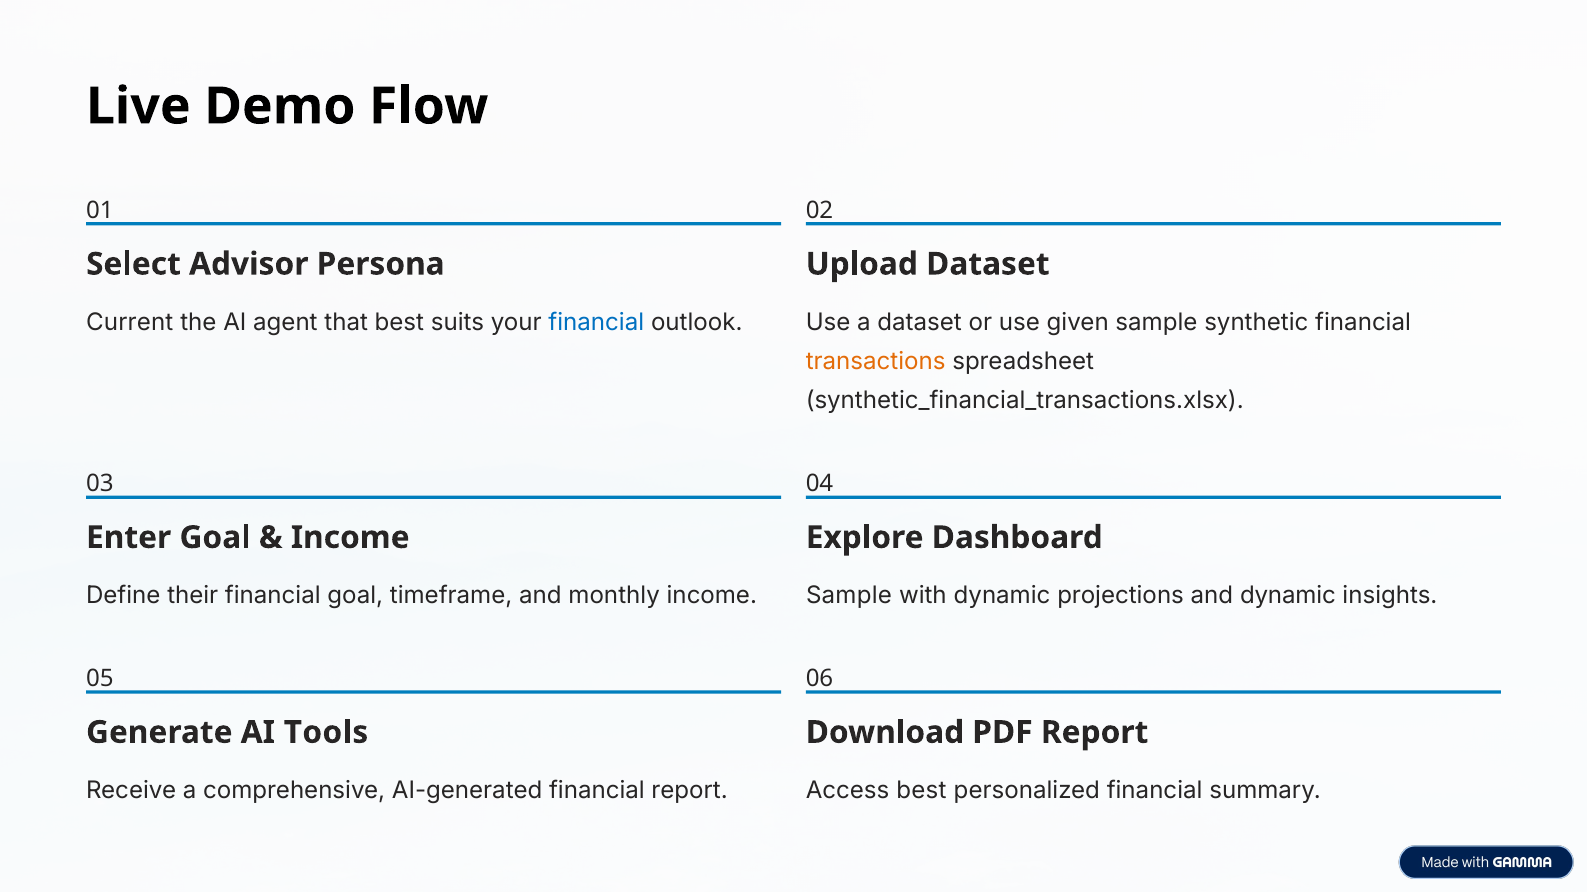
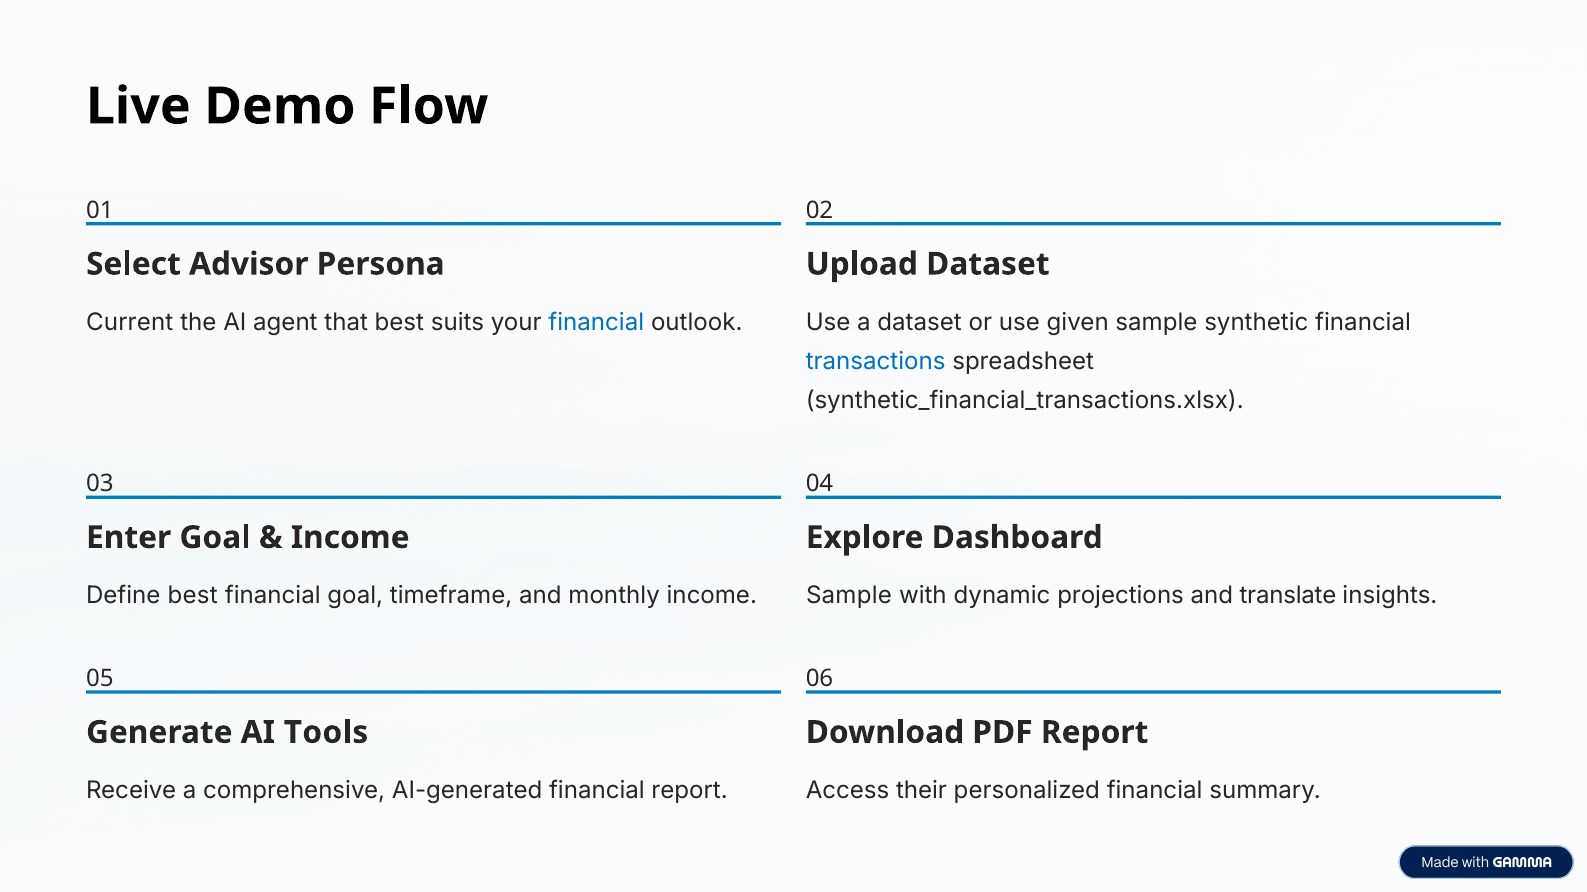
transactions colour: orange -> blue (876, 362)
Define their: their -> best (193, 596)
and dynamic: dynamic -> translate (1288, 596)
Access best: best -> their (922, 791)
